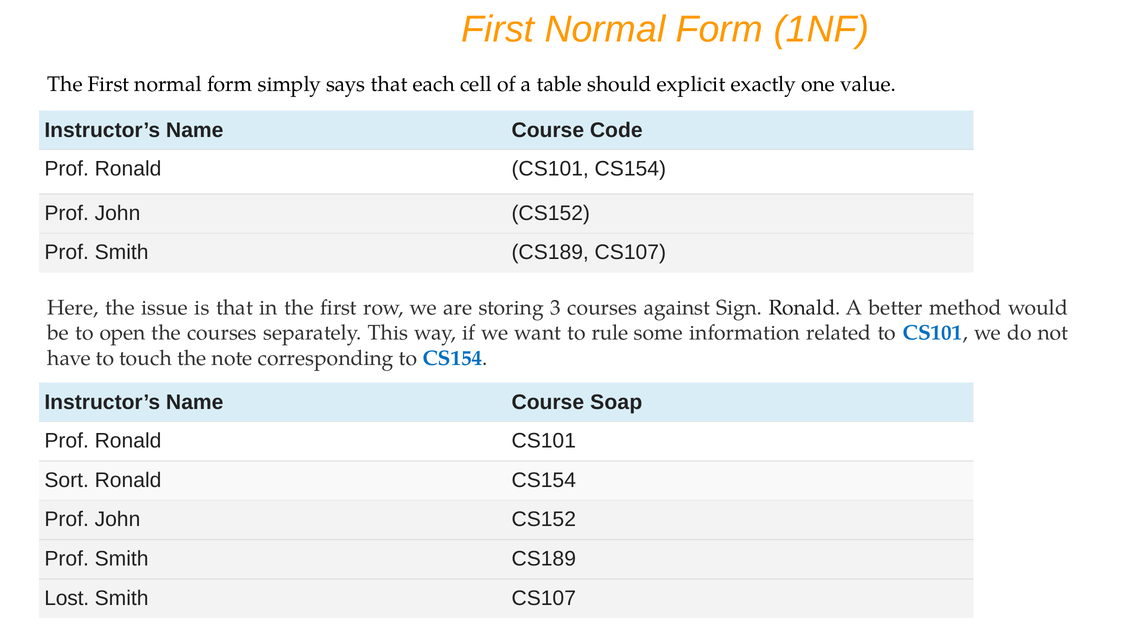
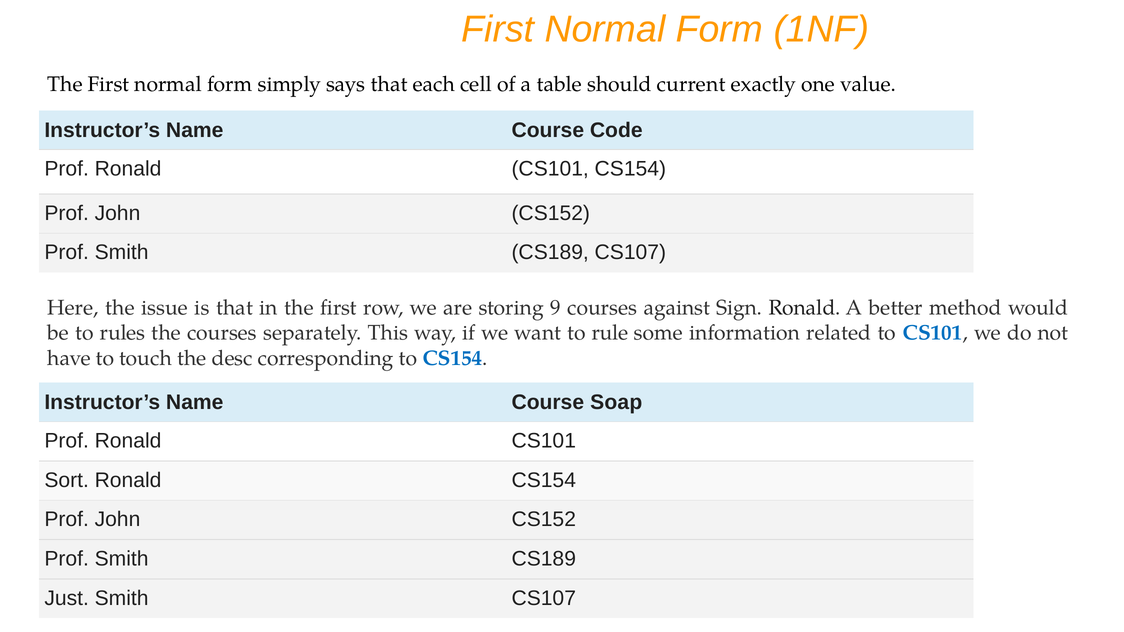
explicit: explicit -> current (691, 84)
3: 3 -> 9 (556, 308)
open: open -> rules (123, 333)
note: note -> desc (232, 358)
Lost: Lost -> Just (67, 598)
